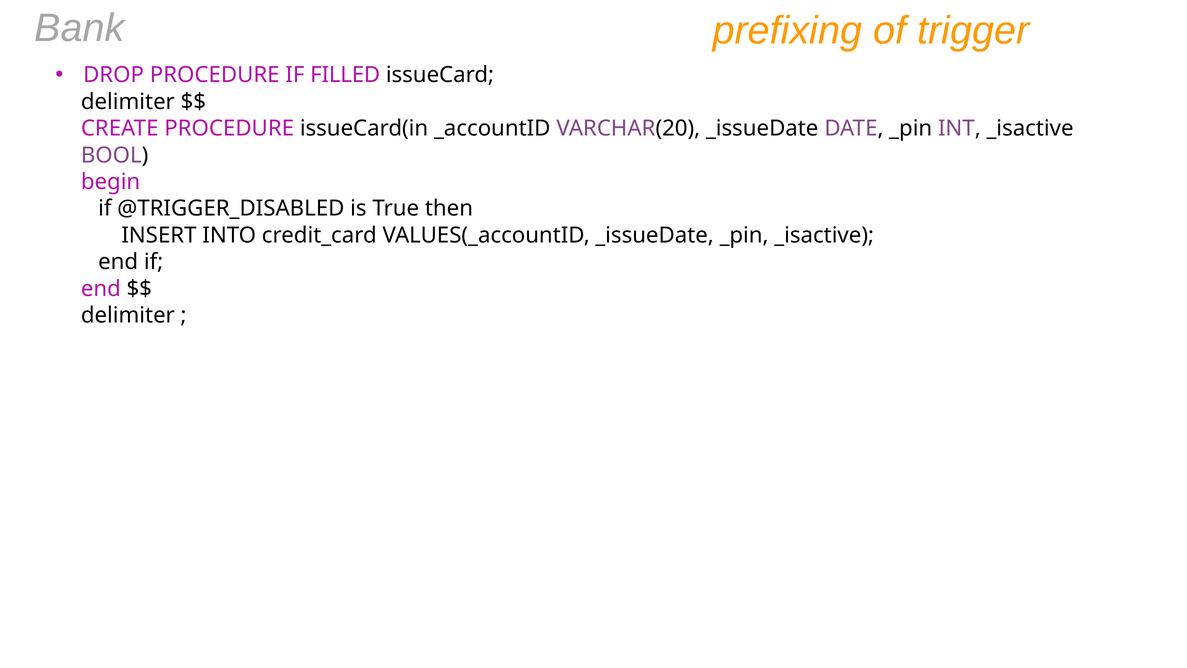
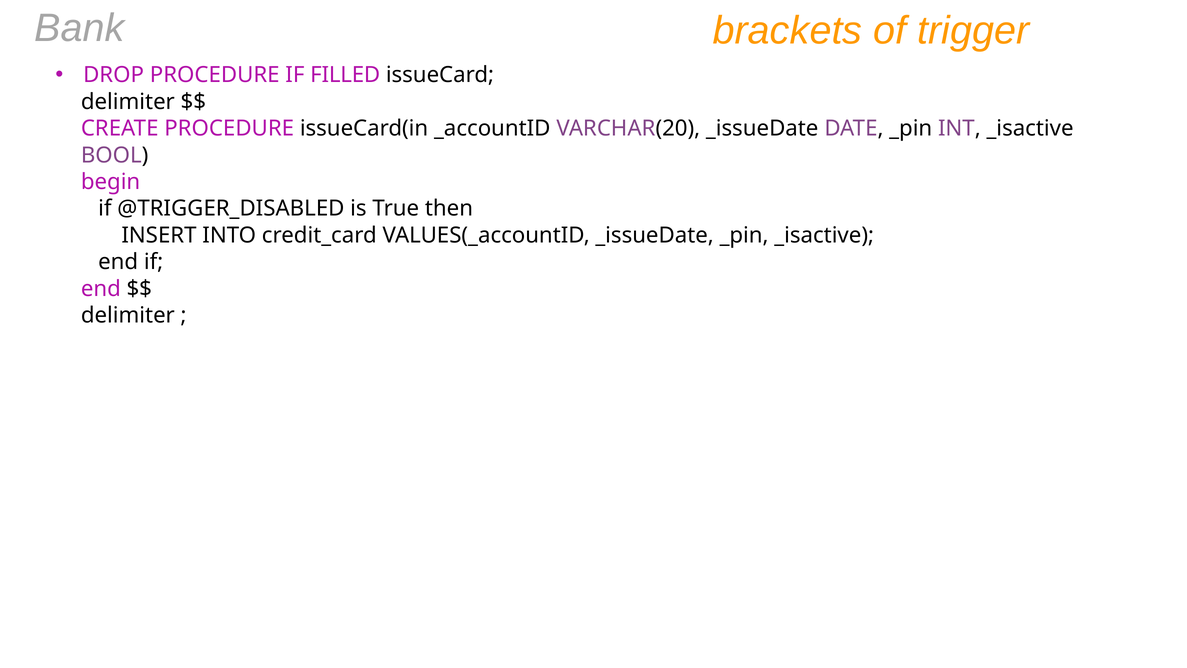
prefixing: prefixing -> brackets (788, 31)
